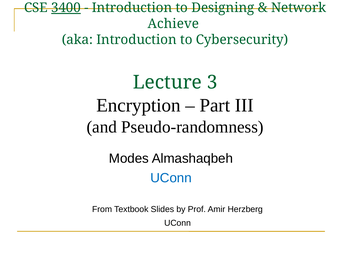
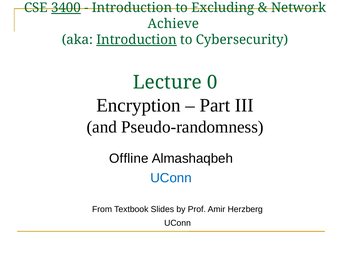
Designing: Designing -> Excluding (223, 8)
Introduction underline: none -> present (136, 40)
3: 3 -> 0 (212, 82)
Modes: Modes -> Offline (129, 158)
